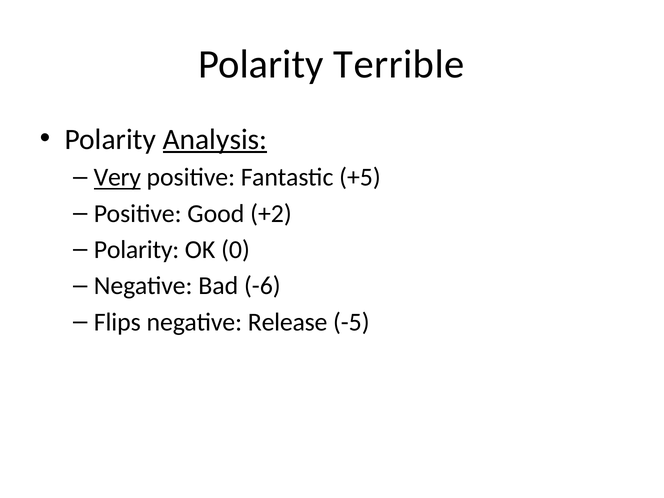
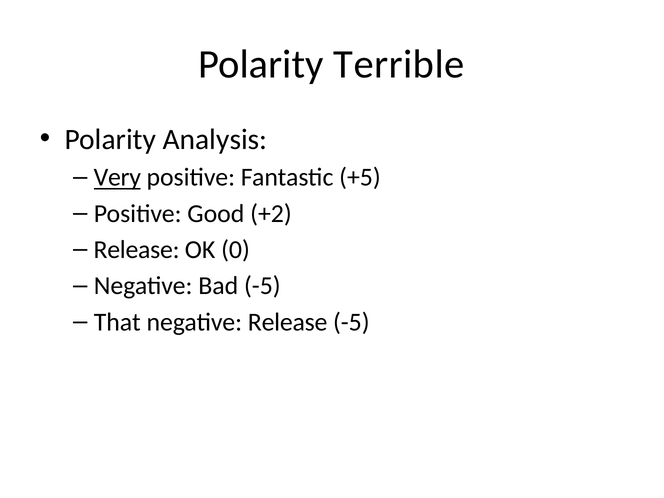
Analysis underline: present -> none (215, 139)
Polarity: Polarity -> Release (137, 250)
Bad -6: -6 -> -5 (262, 286)
Flips: Flips -> That (117, 322)
